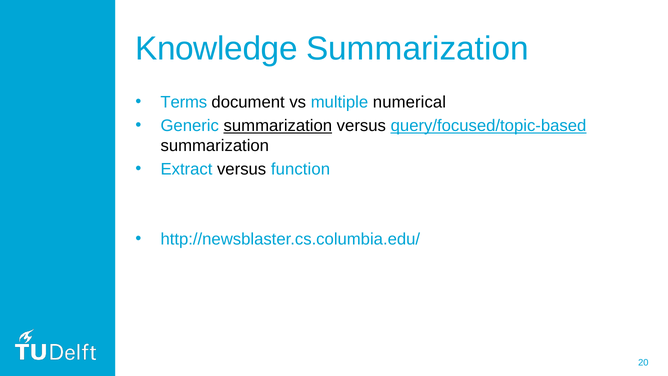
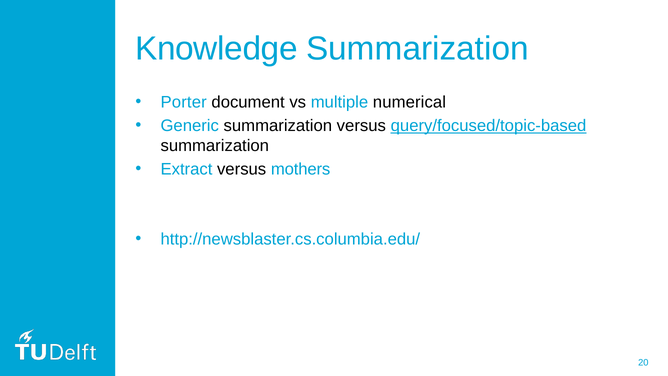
Terms: Terms -> Porter (184, 102)
summarization underline: present -> none (278, 126)
function: function -> mothers (301, 169)
